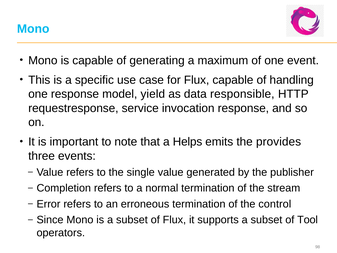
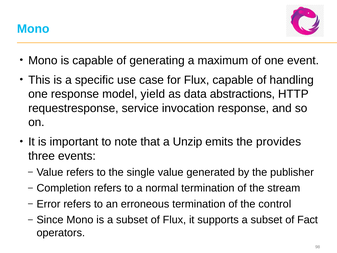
responsible: responsible -> abstractions (242, 94)
Helps: Helps -> Unzip (188, 142)
Tool: Tool -> Fact (308, 220)
